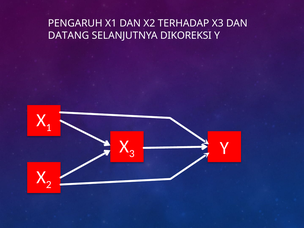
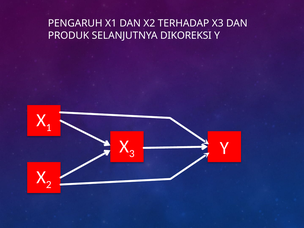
DATANG: DATANG -> PRODUK (69, 35)
